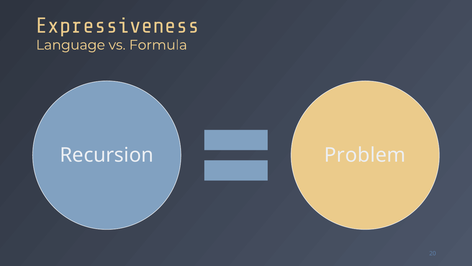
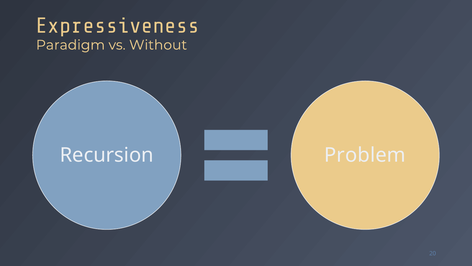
Language: Language -> Paradigm (70, 45)
Formula: Formula -> Without (158, 45)
